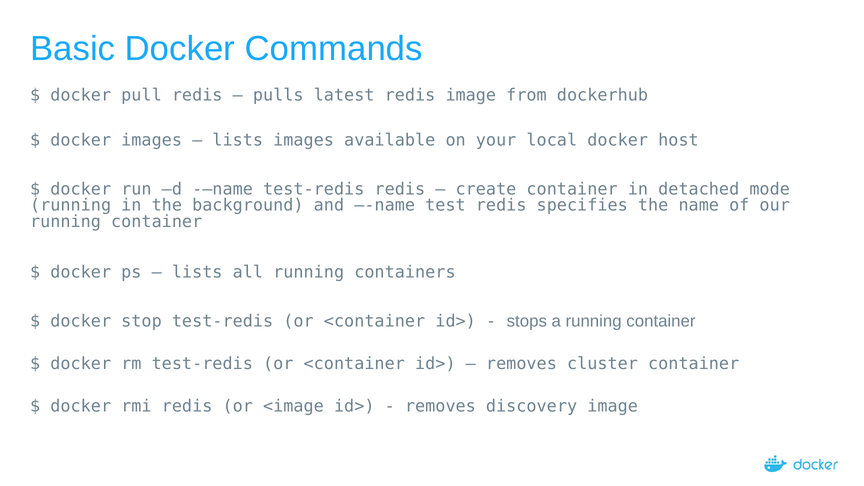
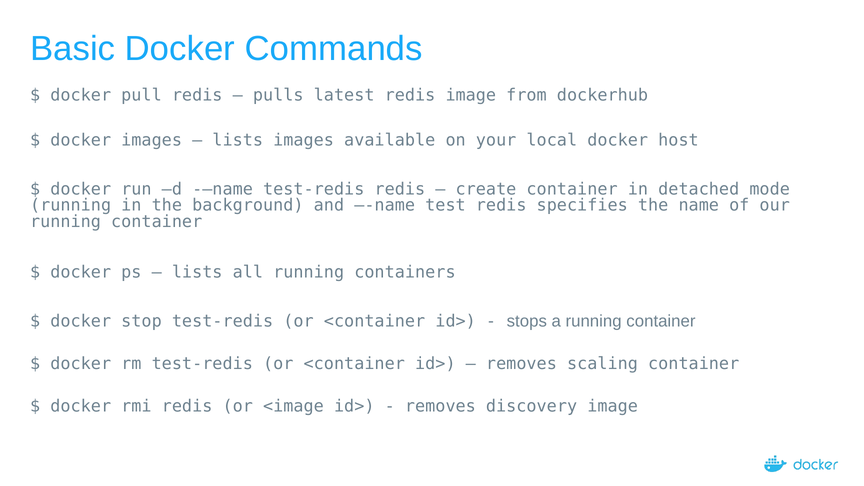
cluster: cluster -> scaling (602, 364)
